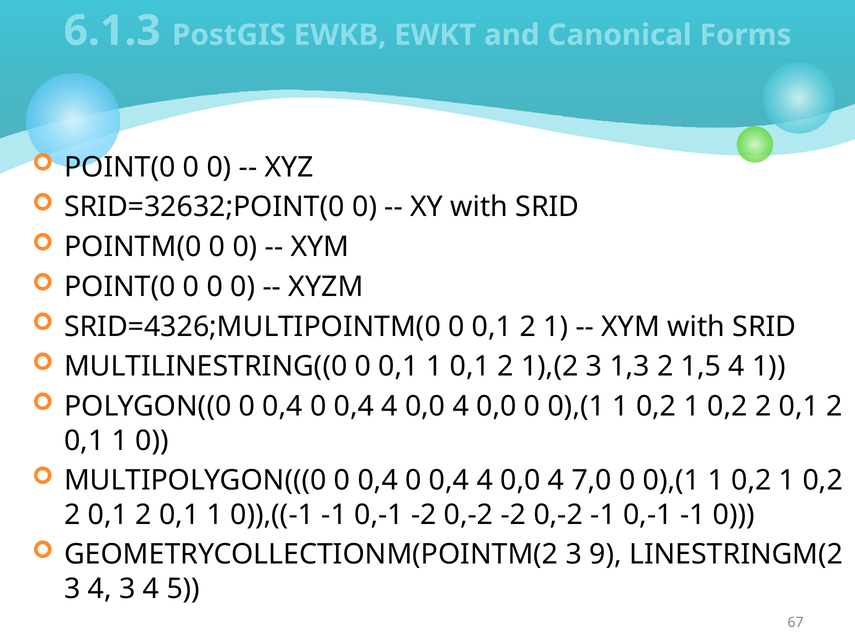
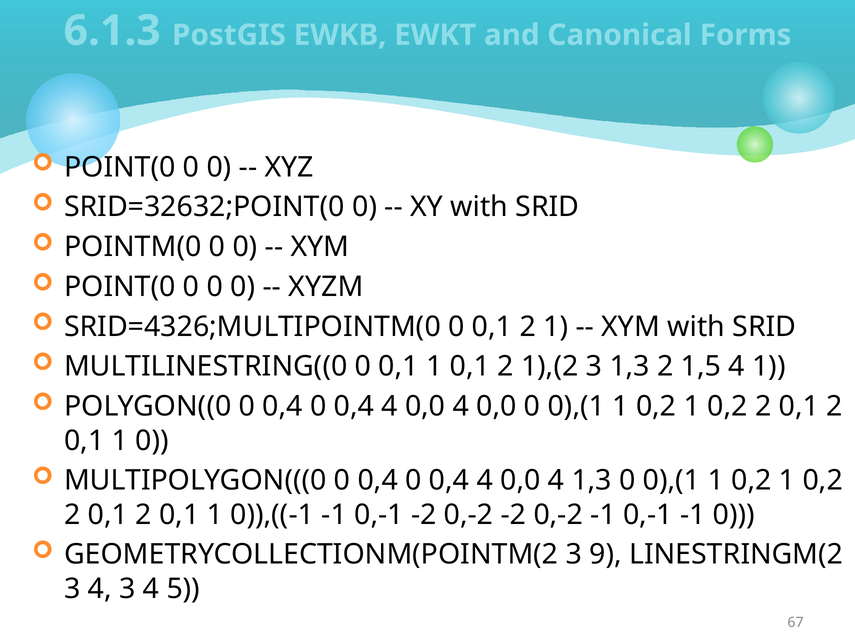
4 7,0: 7,0 -> 1,3 (592, 481)
